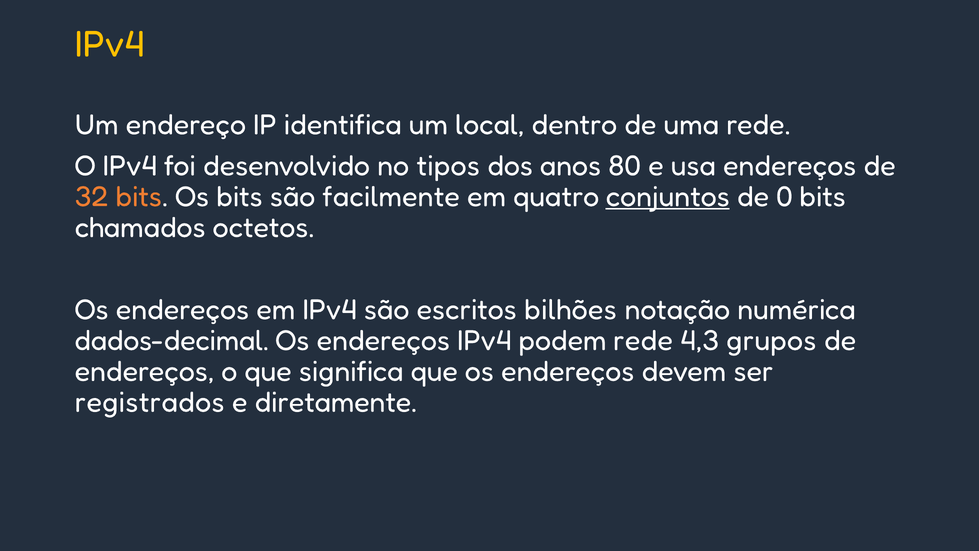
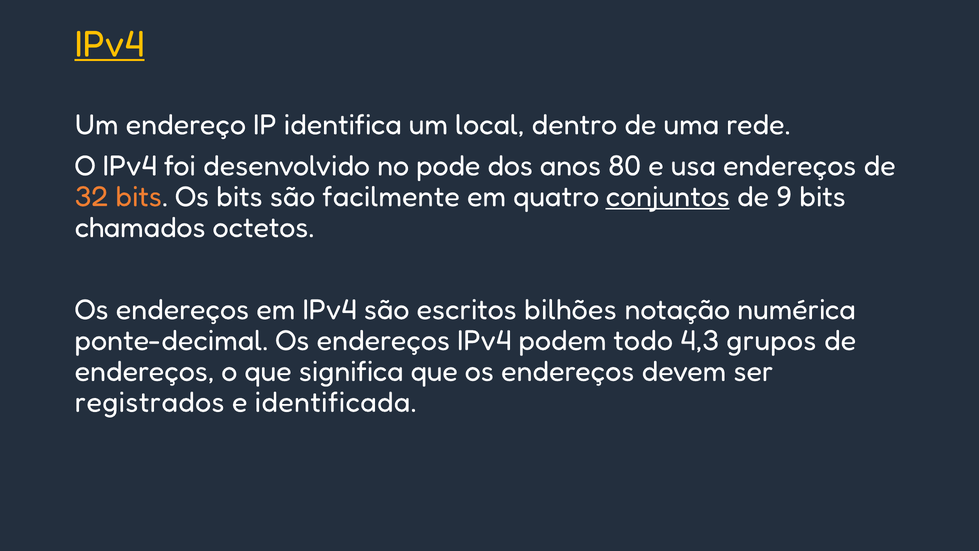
IPv4 underline: none -> present (109, 44)
tipos: tipos -> pode (448, 166)
0: 0 -> 9 (784, 196)
dados-decimal: dados-decimal -> ponte-decimal (171, 340)
podem rede: rede -> todo (643, 340)
diretamente: diretamente -> identificada (336, 402)
